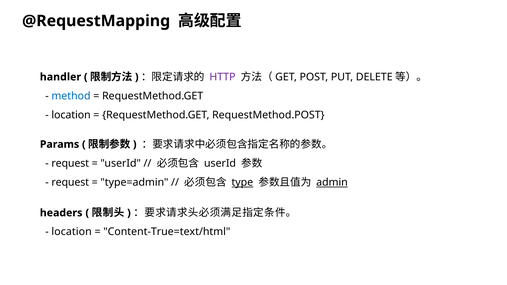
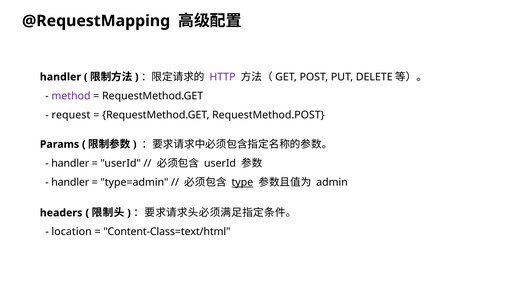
method colour: blue -> purple (71, 96)
location: location -> request (71, 115)
request: request -> handler (70, 163)
request: request -> handler (70, 182)
admin underline: present -> none (332, 182)
Content-True=text/html: Content-True=text/html -> Content-Class=text/html (167, 232)
